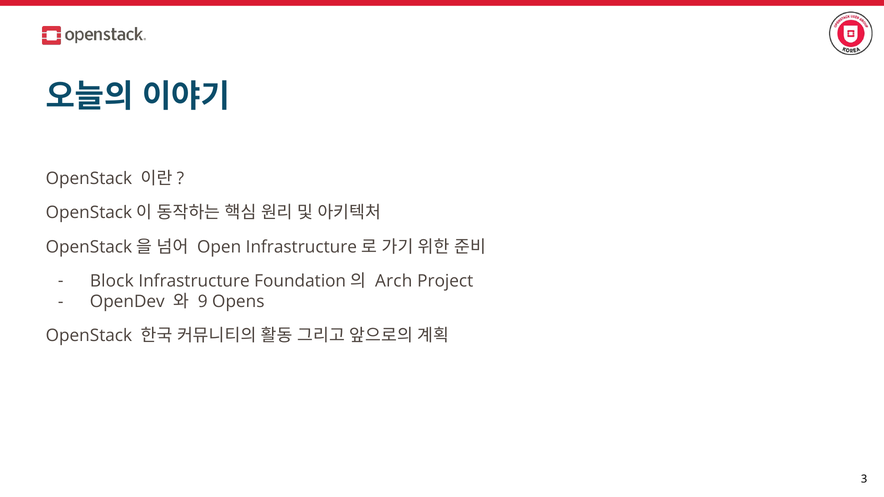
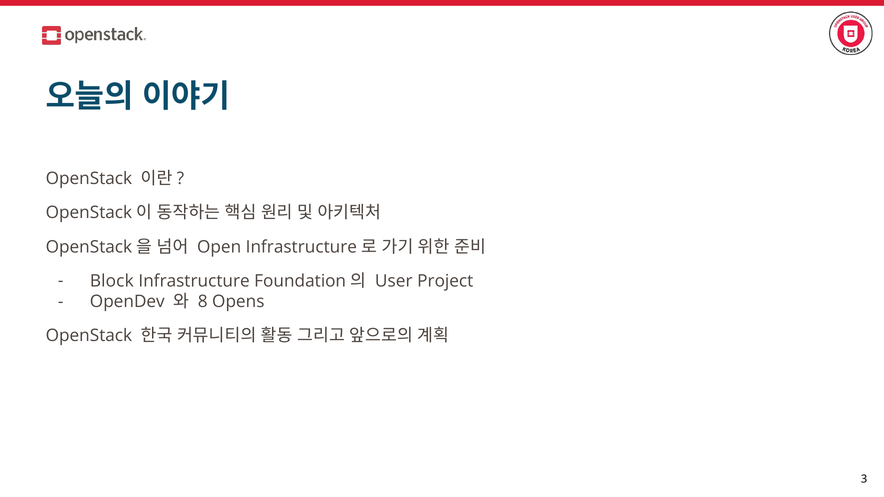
Arch: Arch -> User (394, 281)
9: 9 -> 8 (203, 302)
